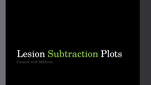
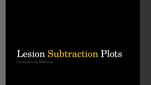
Subtraction colour: light green -> yellow (73, 54)
